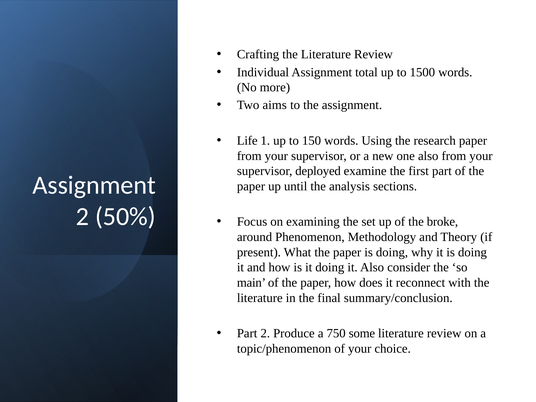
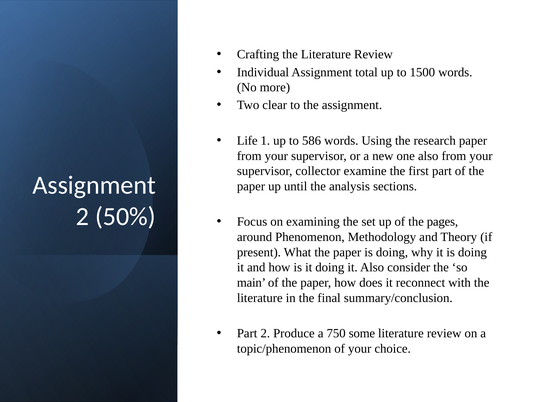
aims: aims -> clear (275, 105)
150: 150 -> 586 (312, 141)
deployed: deployed -> collector (318, 171)
broke: broke -> pages (442, 222)
